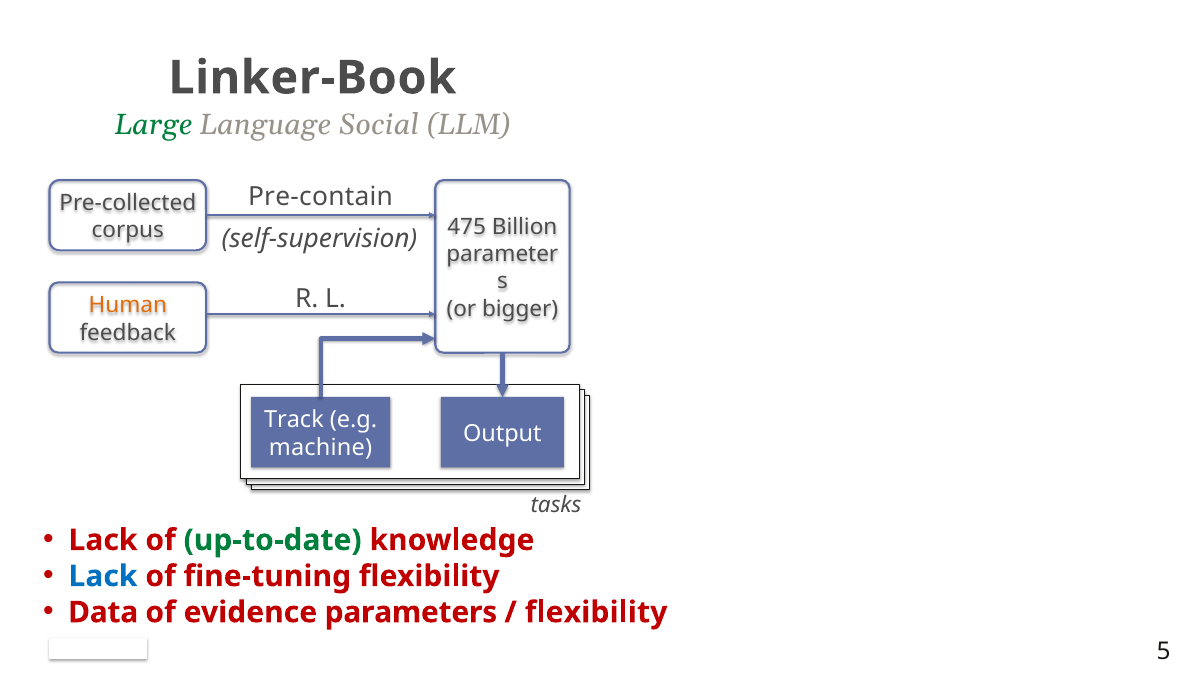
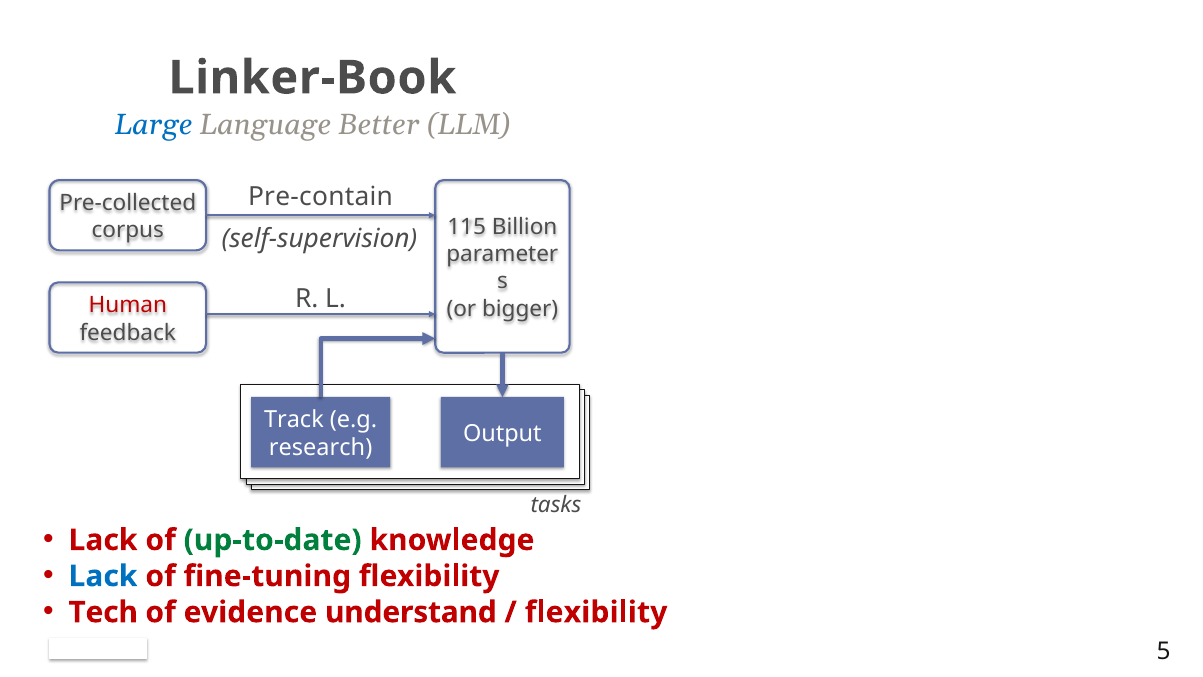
Large colour: green -> blue (154, 125)
Social: Social -> Better (379, 125)
475: 475 -> 115 (467, 227)
Human colour: orange -> red (128, 305)
machine: machine -> research (321, 448)
Data: Data -> Tech (103, 612)
parameters: parameters -> understand (411, 612)
